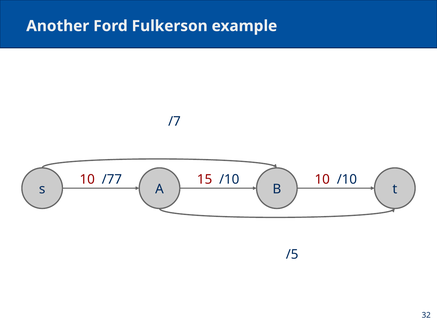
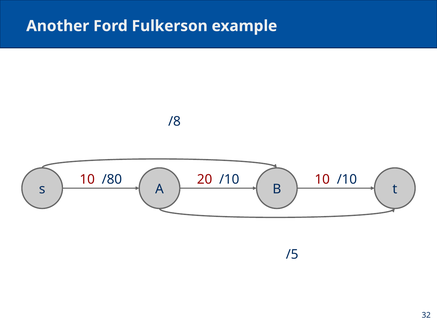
/7: /7 -> /8 (174, 121)
/77: /77 -> /80 (112, 180)
15: 15 -> 20 (205, 180)
